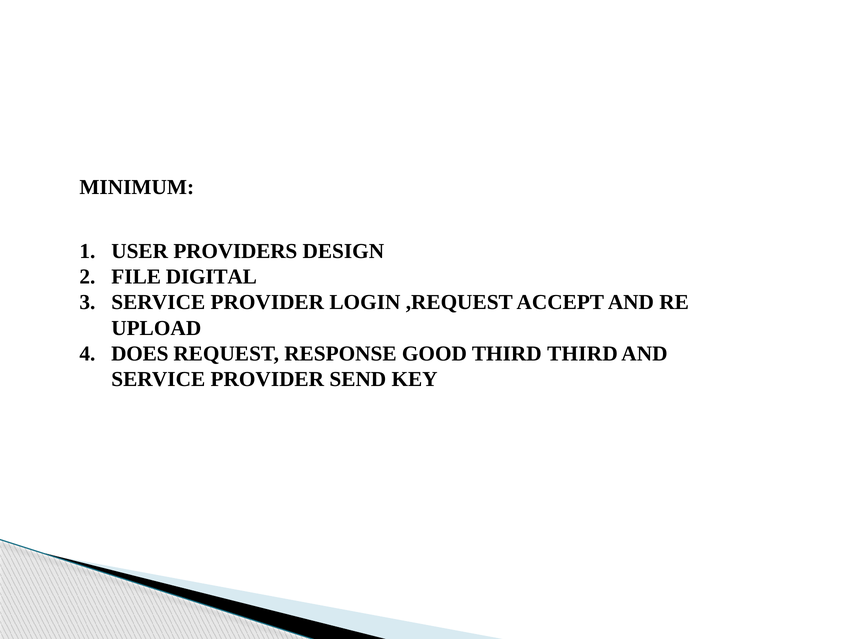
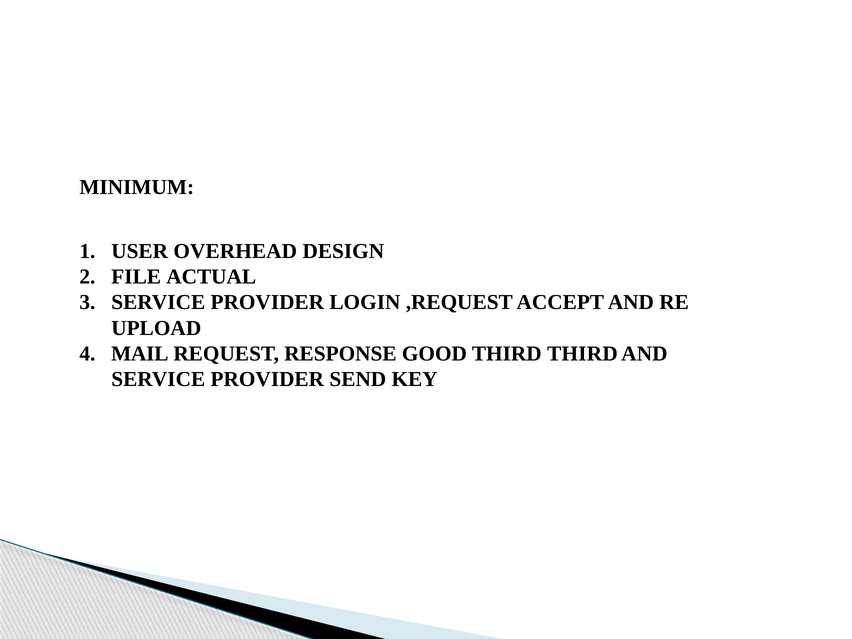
PROVIDERS: PROVIDERS -> OVERHEAD (235, 251)
DIGITAL: DIGITAL -> ACTUAL (211, 277)
DOES: DOES -> MAIL (140, 354)
